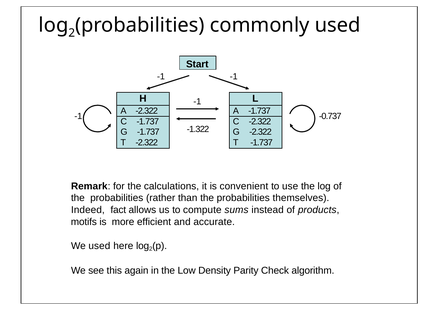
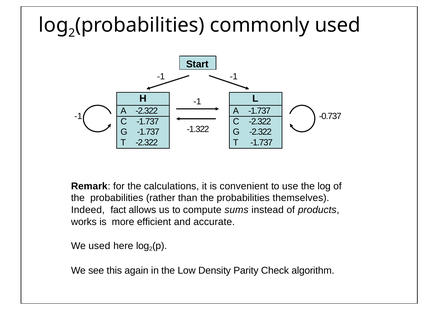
motifs: motifs -> works (84, 222)
